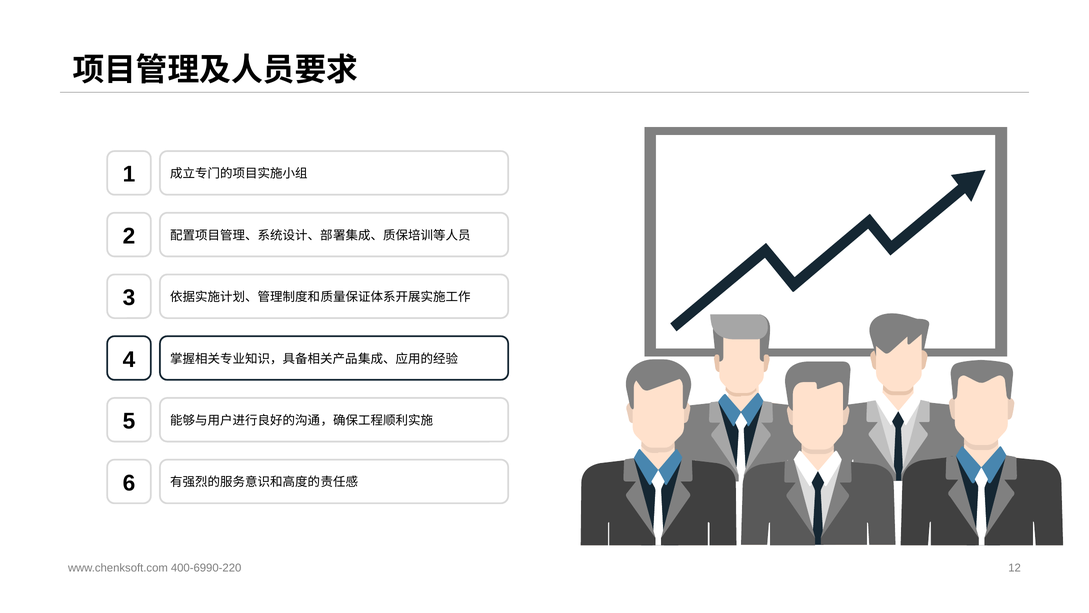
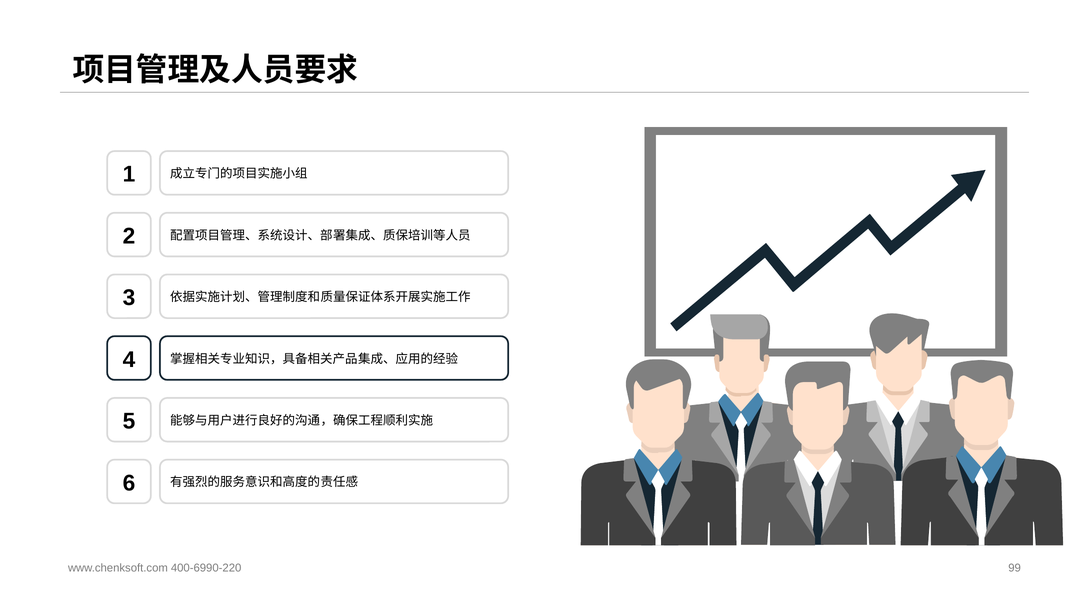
12: 12 -> 99 (1015, 567)
